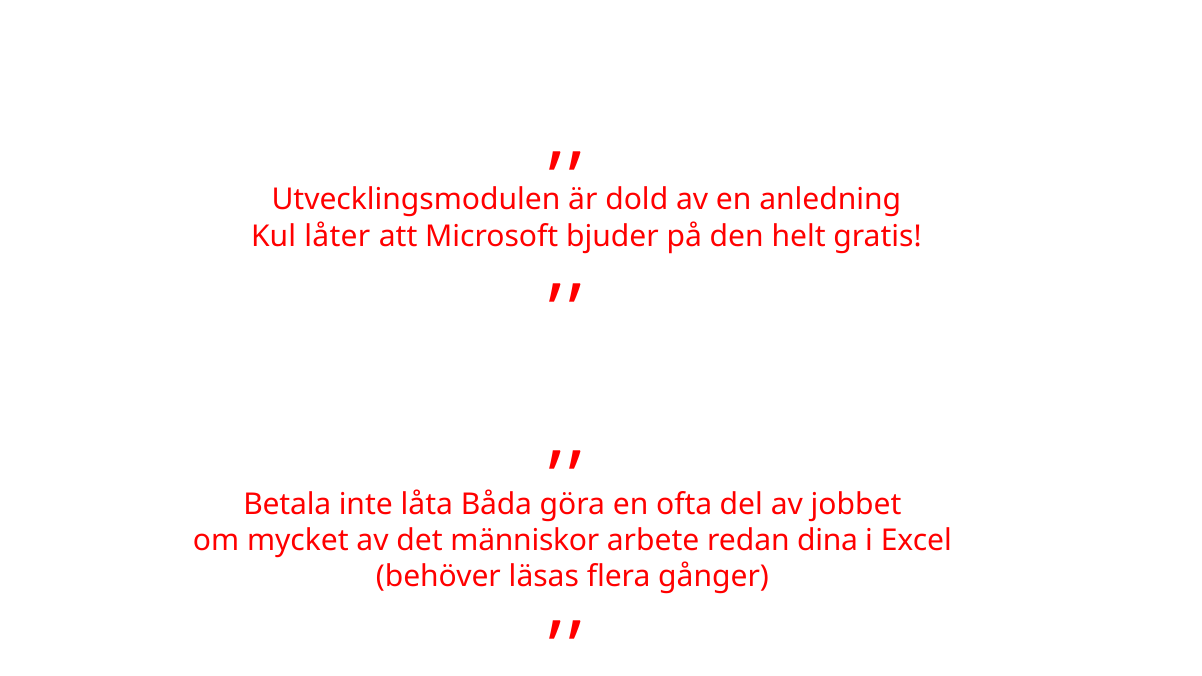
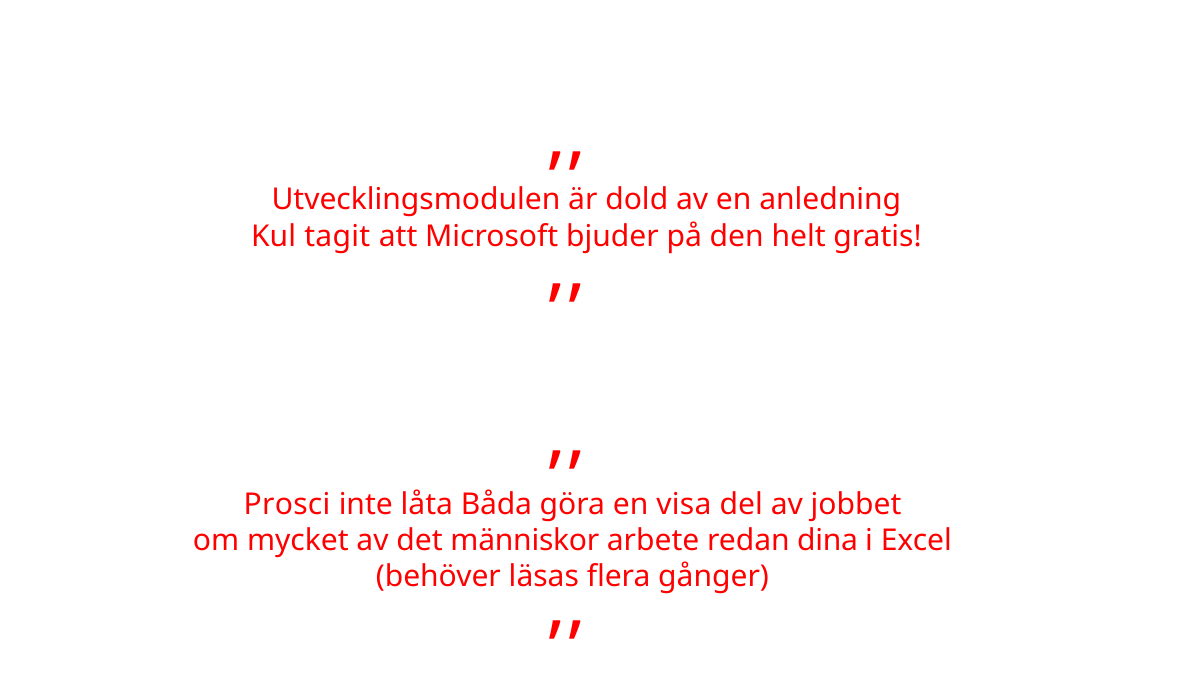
låter: låter -> tagit (337, 236)
Betala: Betala -> Prosci (287, 504)
ofta: ofta -> visa (684, 504)
